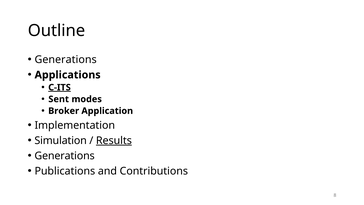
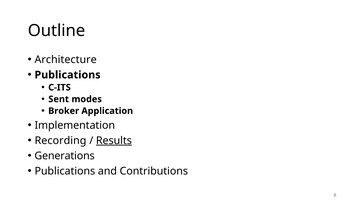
Generations: Generations -> Architecture (66, 60)
Applications: Applications -> Publications (68, 75)
C-ITS underline: present -> none (59, 87)
Simulation: Simulation -> Recording (61, 140)
